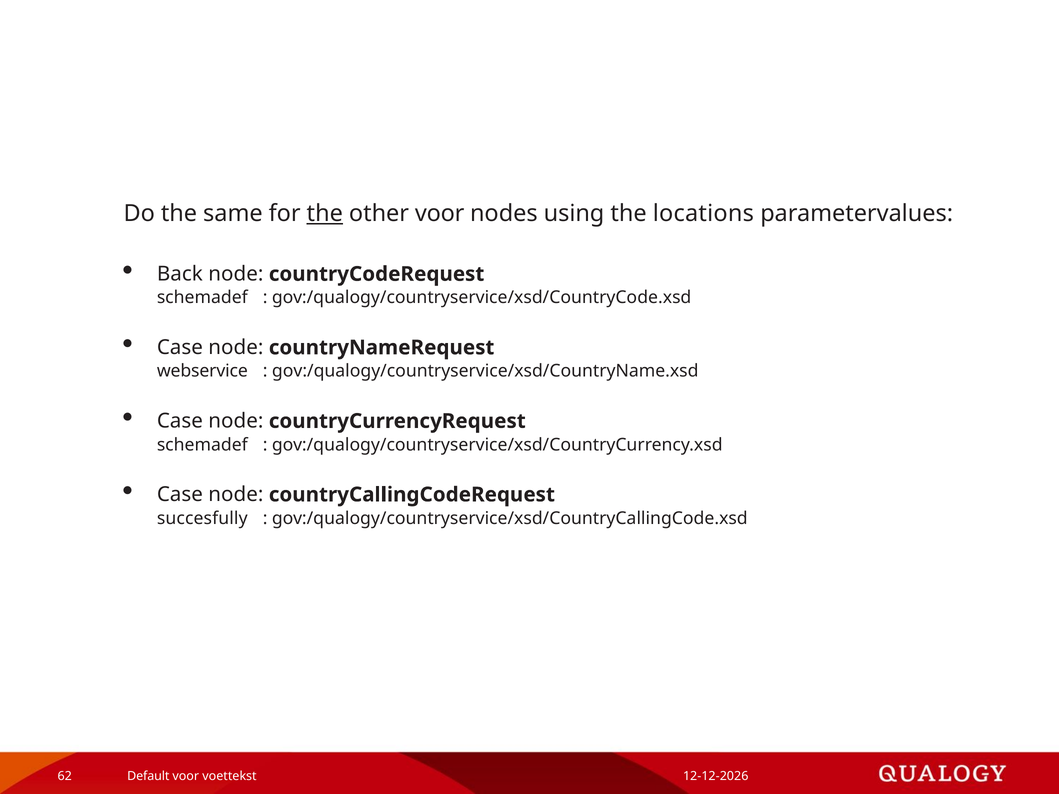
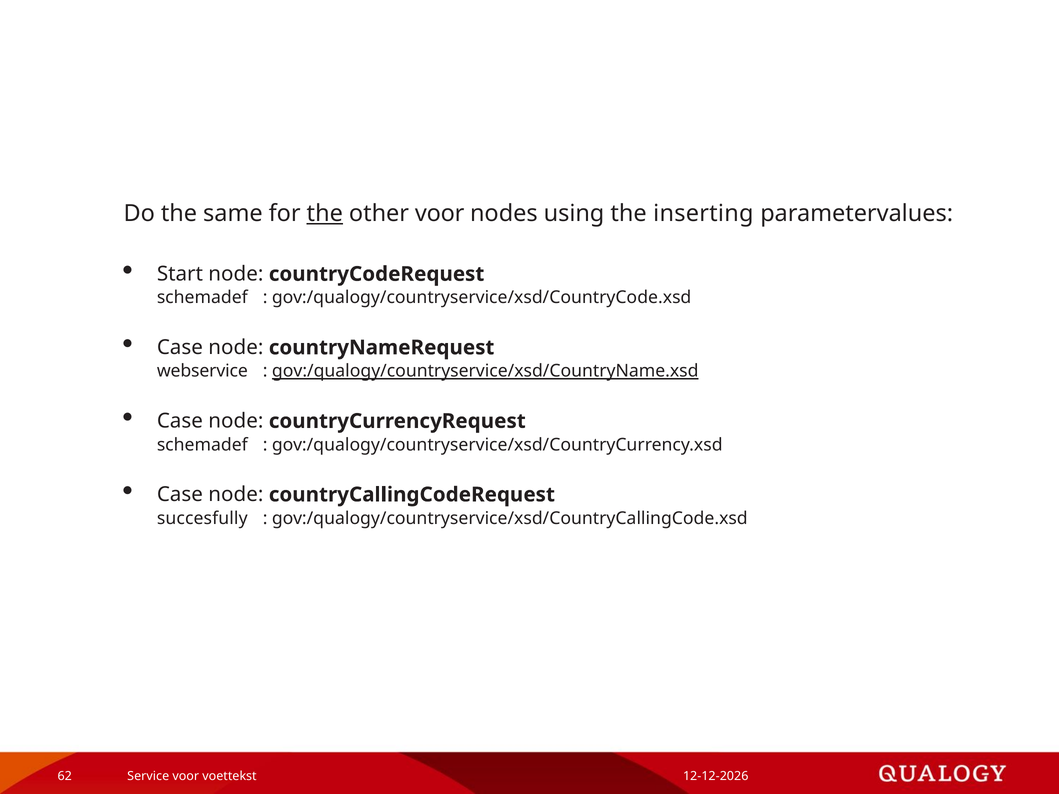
locations: locations -> inserting (703, 214)
Back: Back -> Start (180, 274)
gov:/qualogy/countryservice/xsd/CountryName.xsd underline: none -> present (485, 371)
Default: Default -> Service (148, 776)
